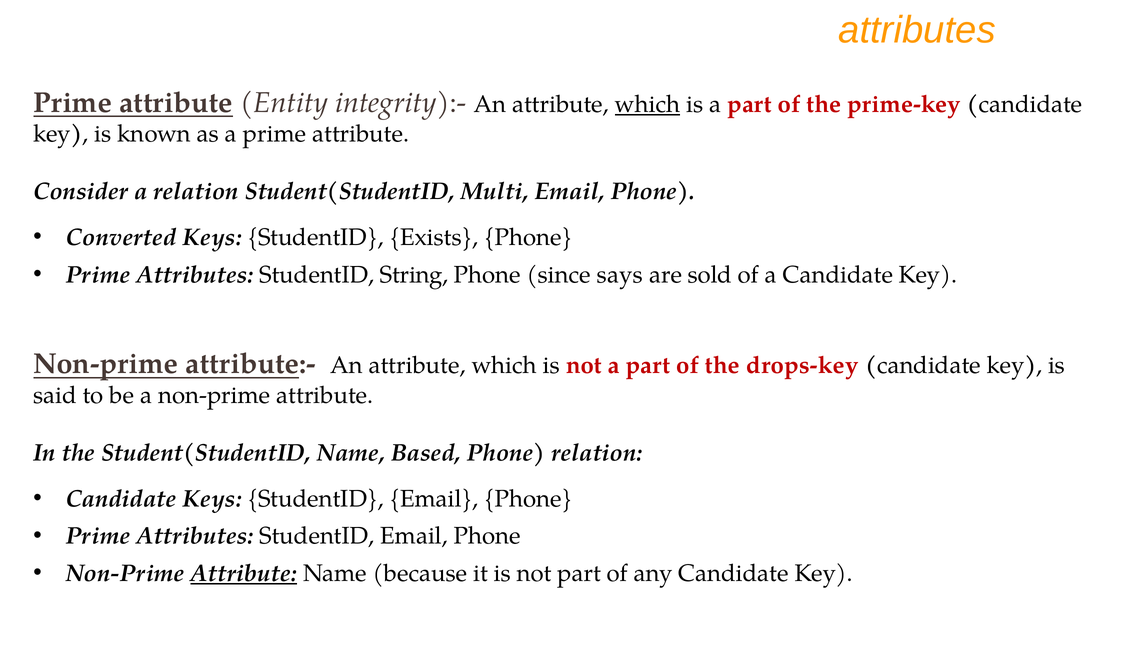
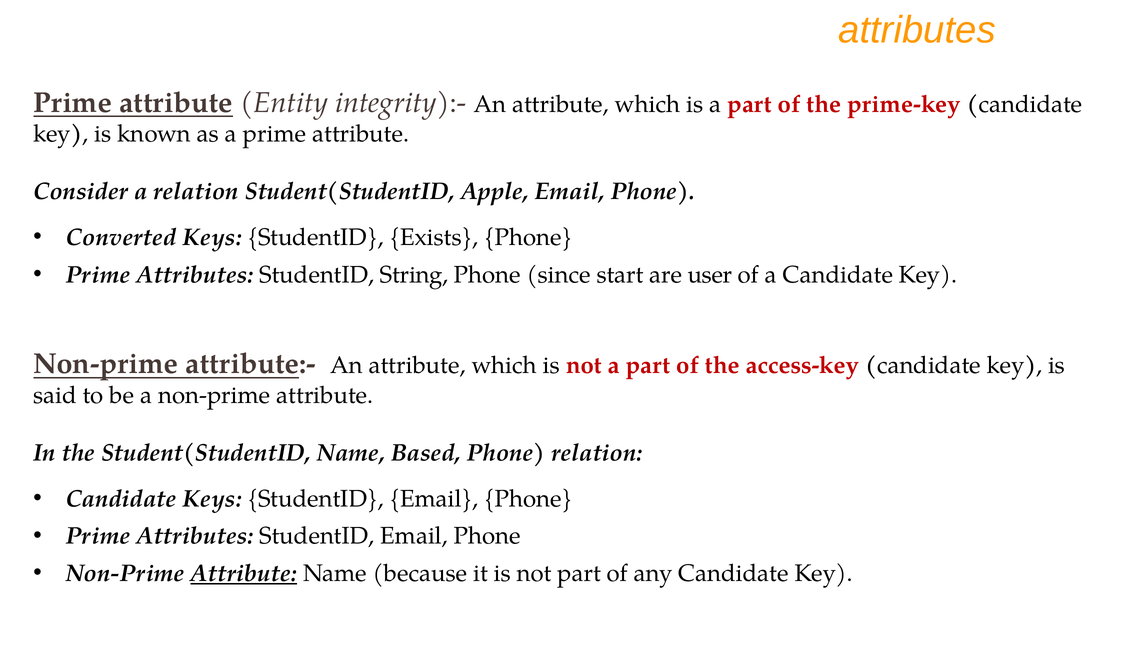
which underline: present -> none (648, 104)
Multi: Multi -> Apple (495, 191)
says: says -> start (620, 275)
sold: sold -> user (710, 275)
drops-key: drops-key -> access-key (802, 365)
